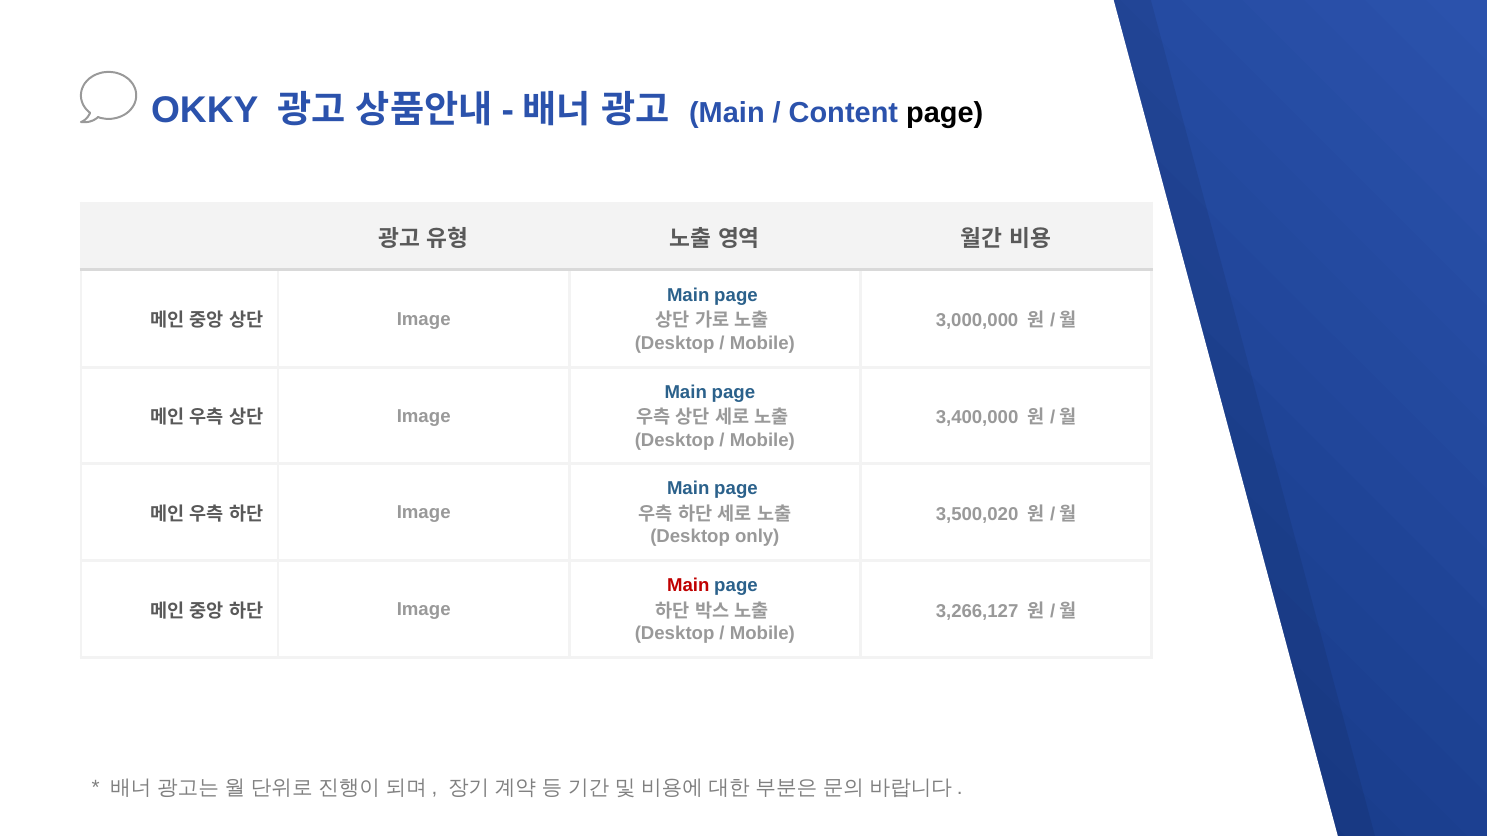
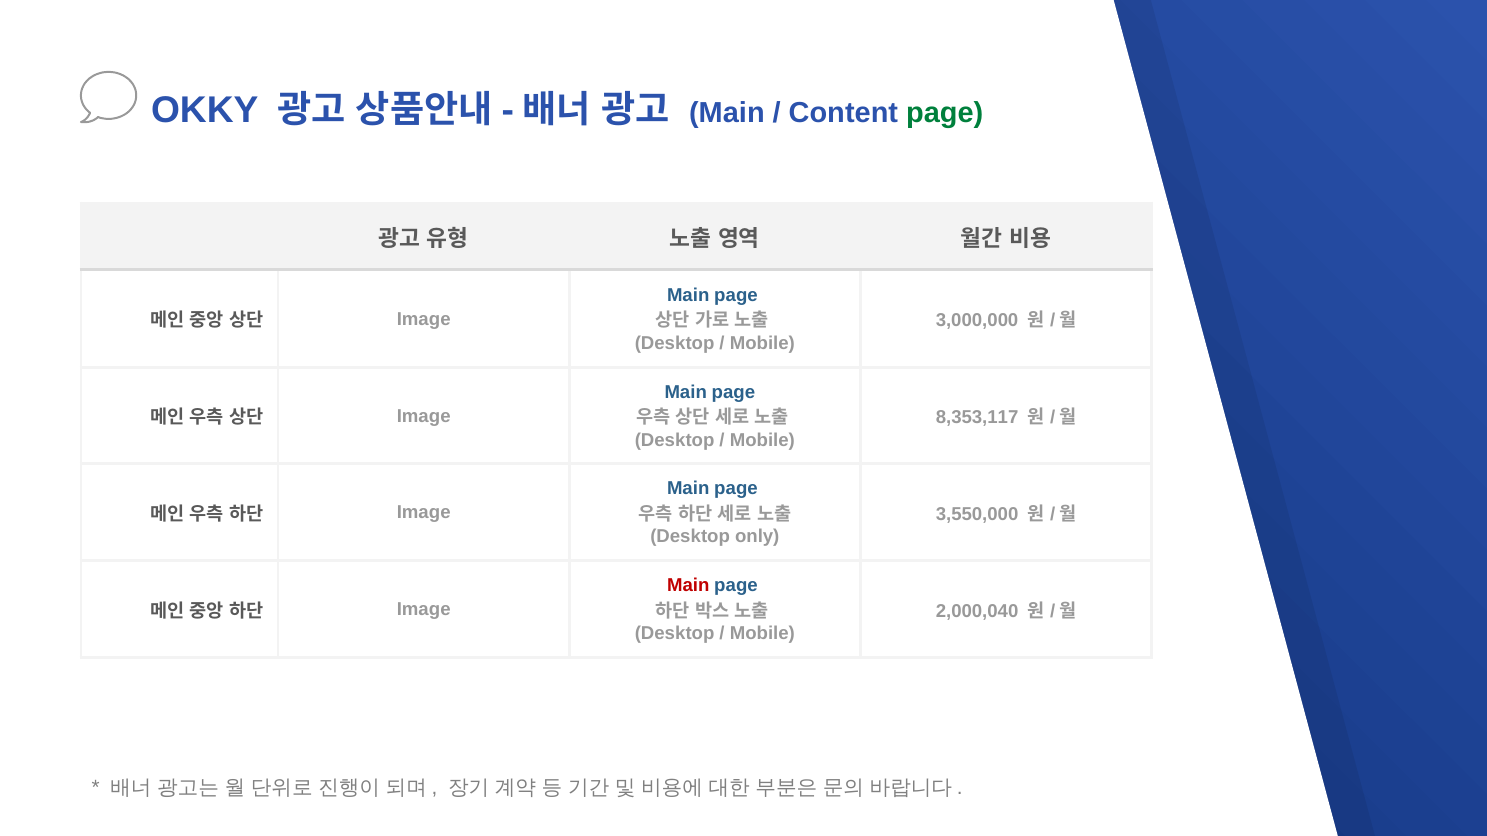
page colour: black -> green (945, 113)
3,400,000: 3,400,000 -> 8,353,117 (977, 418)
3,500,020: 3,500,020 -> 3,550,000 (977, 514)
3,266,127: 3,266,127 -> 2,000,040 (977, 611)
